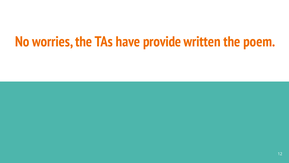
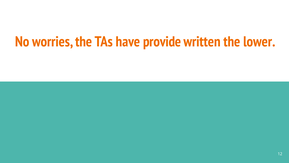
poem: poem -> lower (259, 42)
